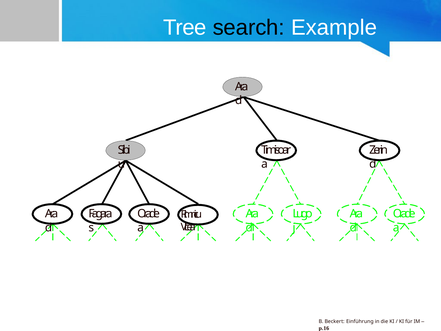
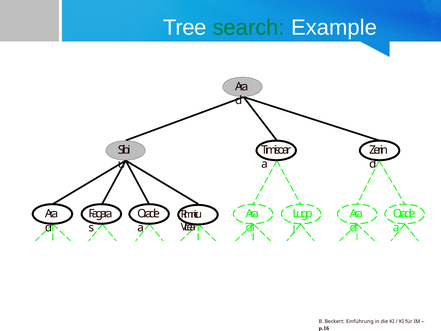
search colour: black -> green (249, 28)
